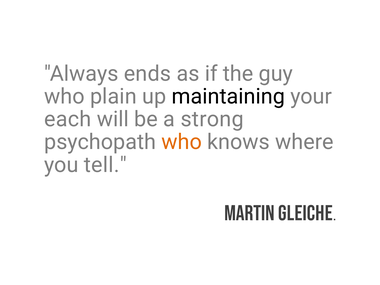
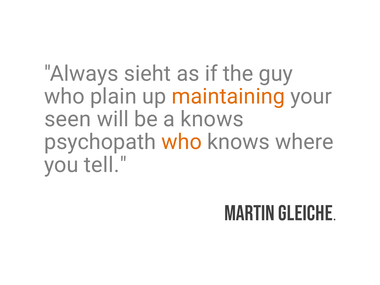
ends: ends -> sieht (147, 74)
maintaining colour: black -> orange (228, 96)
each: each -> seen (68, 119)
a strong: strong -> knows (212, 119)
